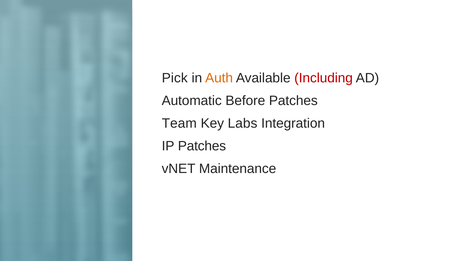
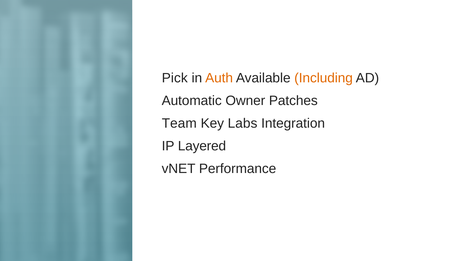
Including colour: red -> orange (324, 78)
Before: Before -> Owner (245, 101)
IP Patches: Patches -> Layered (202, 146)
Maintenance: Maintenance -> Performance (238, 169)
